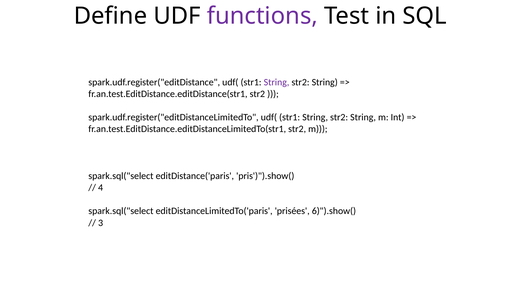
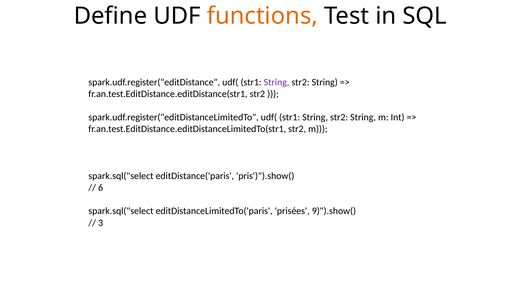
functions colour: purple -> orange (262, 16)
4: 4 -> 6 (101, 188)
6)").show(: 6)").show( -> 9)").show( (334, 211)
